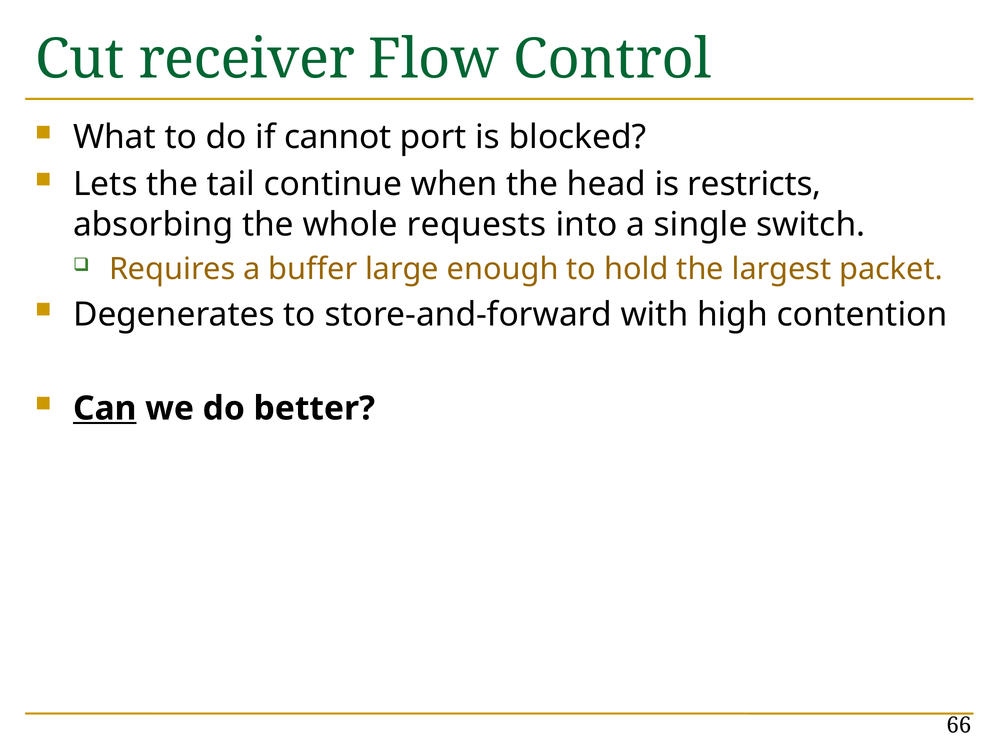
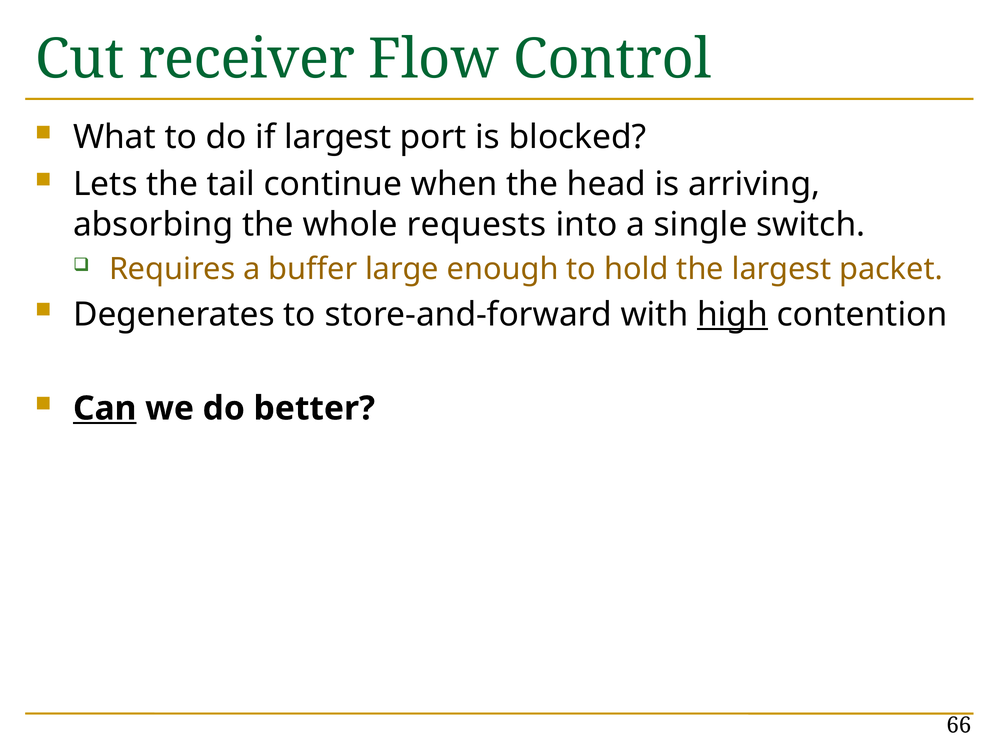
if cannot: cannot -> largest (338, 137)
restricts: restricts -> arriving (754, 184)
high underline: none -> present (732, 315)
